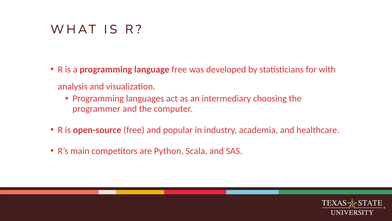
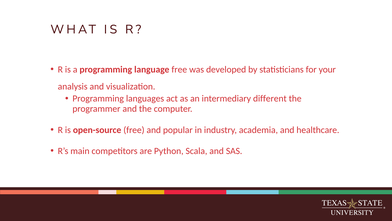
with: with -> your (327, 69)
choosing: choosing -> different (270, 98)
